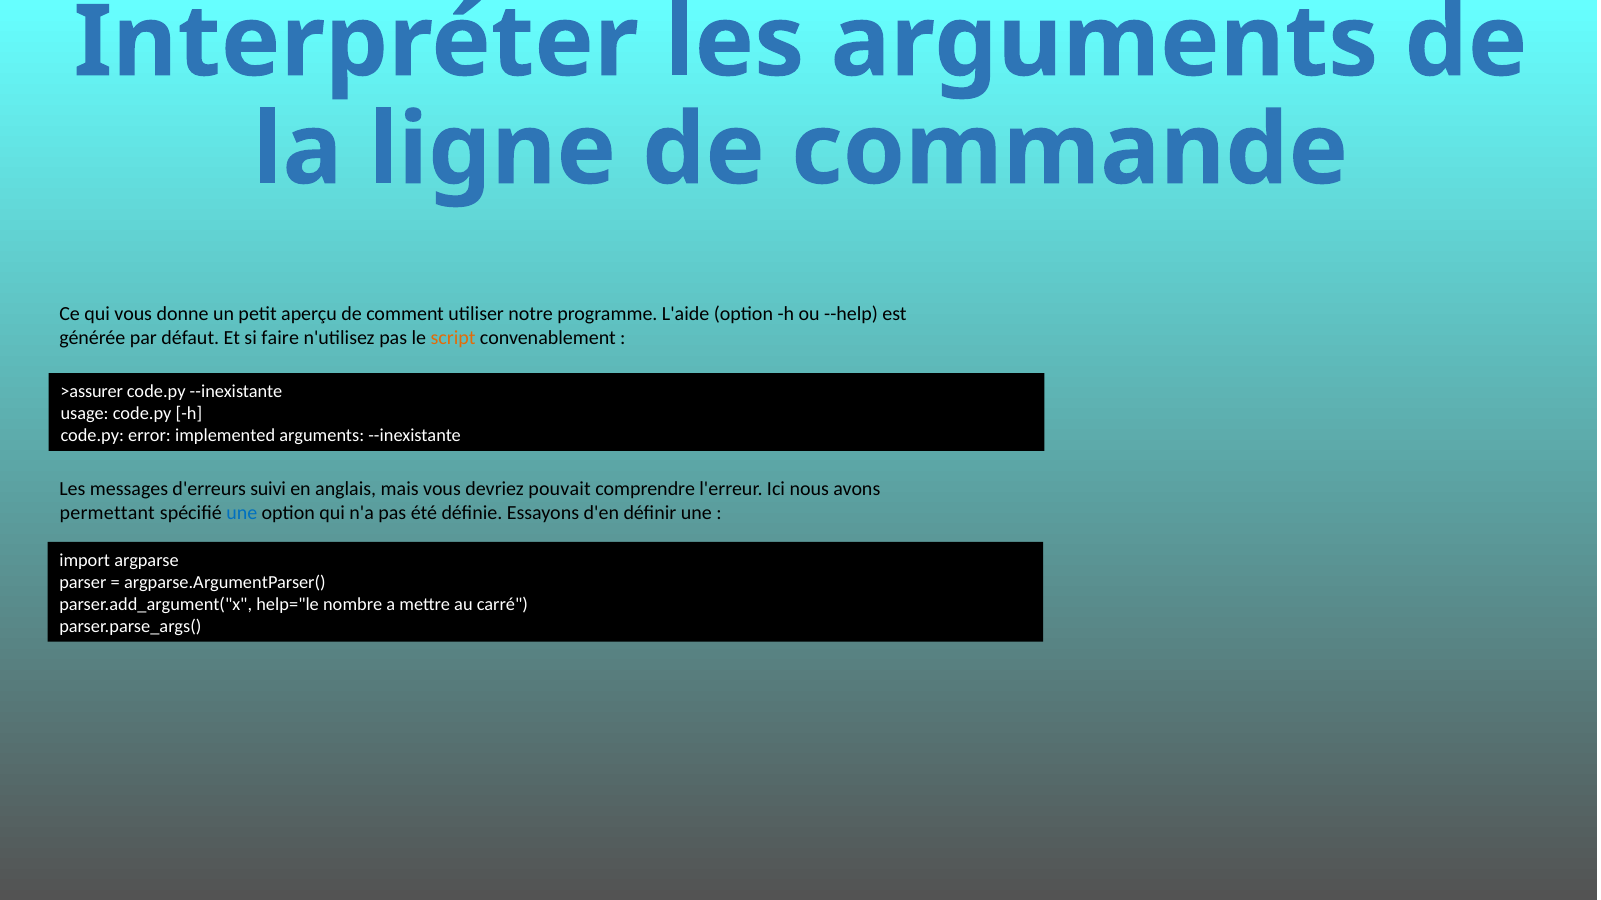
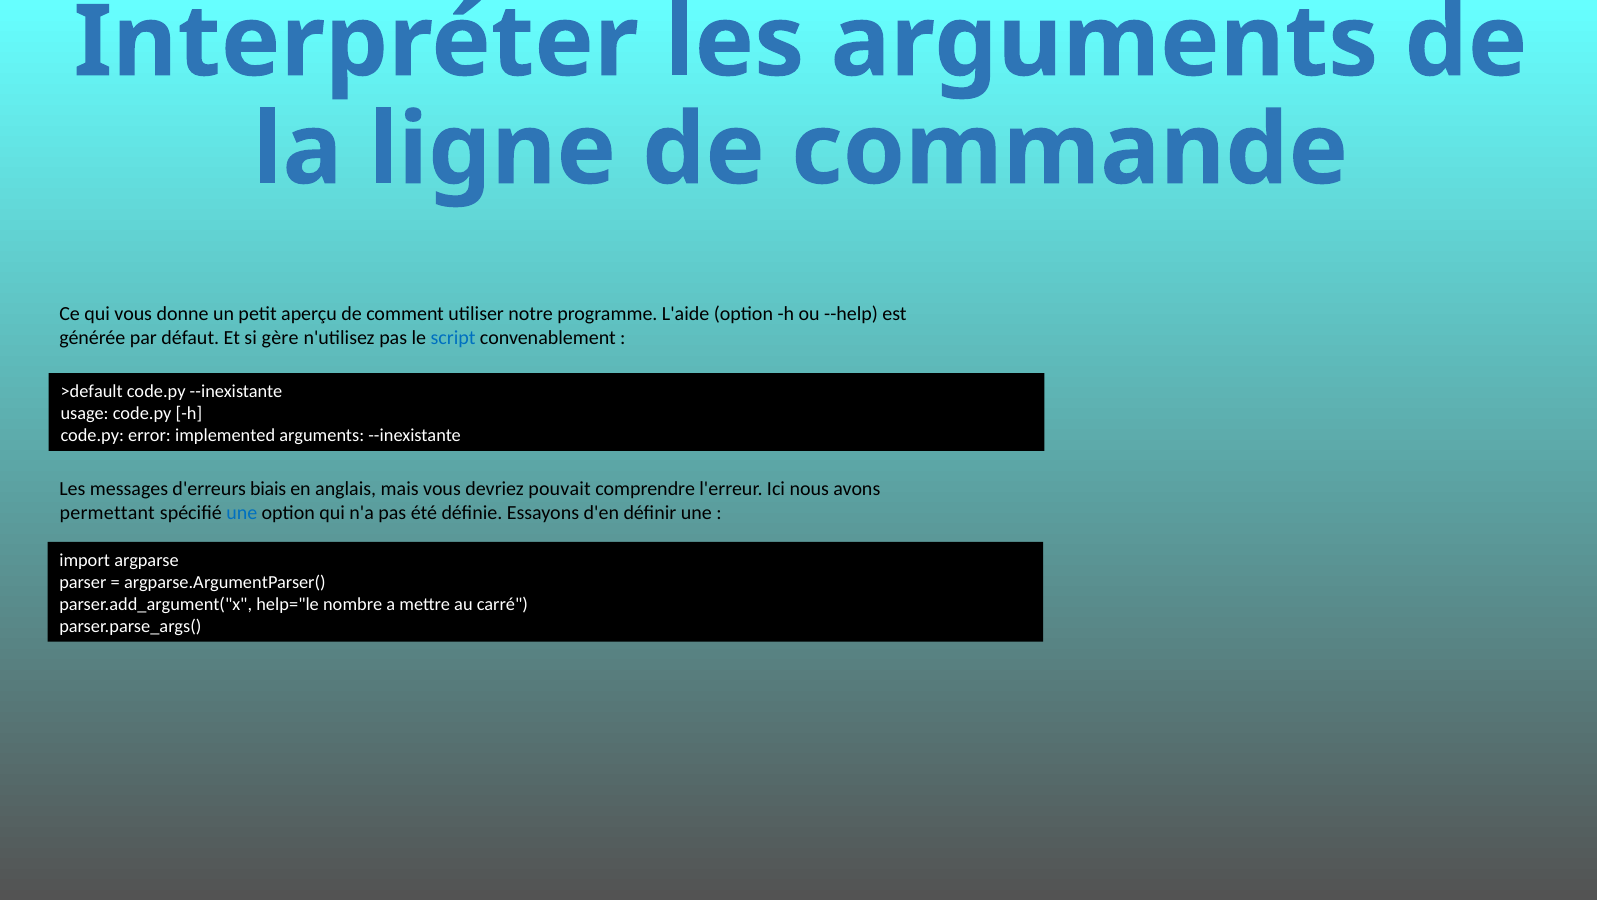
faire: faire -> gère (280, 338)
script colour: orange -> blue (453, 338)
>assurer: >assurer -> >default (92, 391)
suivi: suivi -> biais (268, 489)
